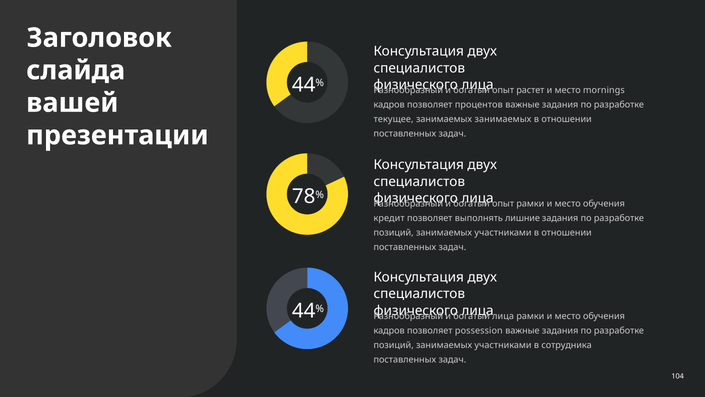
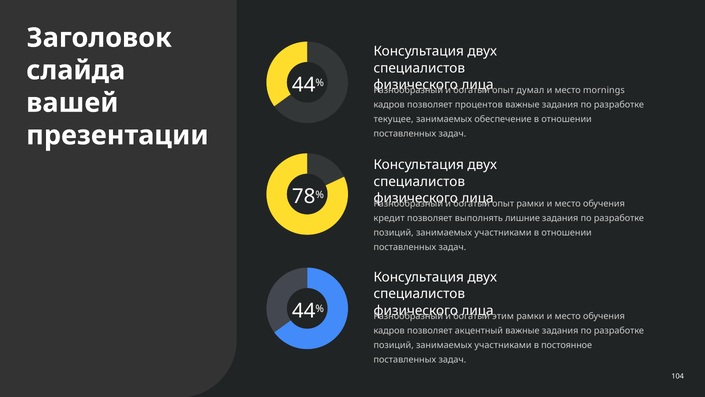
растет: растет -> думал (530, 90)
занимаемых занимаемых: занимаемых -> обеспечение (503, 119)
лица: лица -> этим (503, 317)
possession: possession -> акцентный (479, 331)
сотрудника: сотрудника -> постоянное (567, 346)
